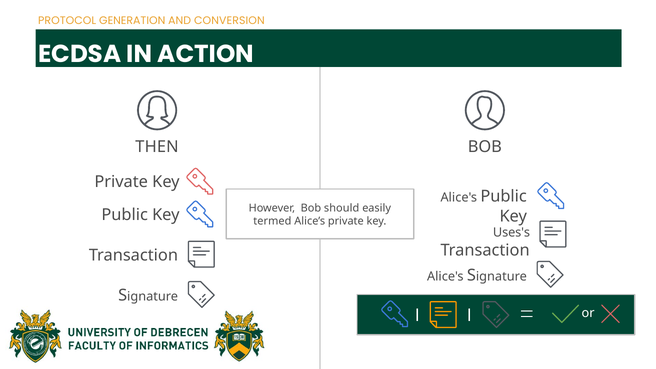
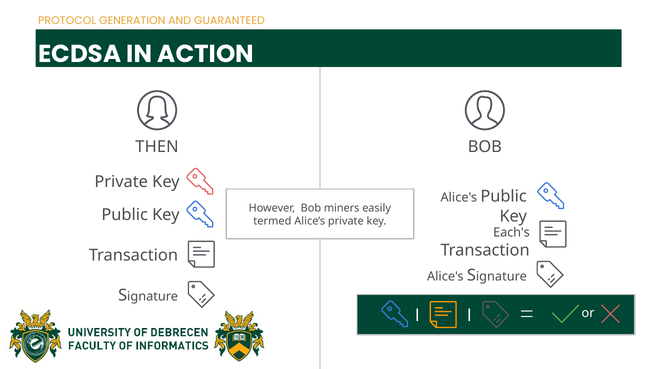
CONVERSION: CONVERSION -> GUARANTEED (229, 21)
should: should -> miners (342, 208)
Uses's: Uses's -> Each's (512, 233)
